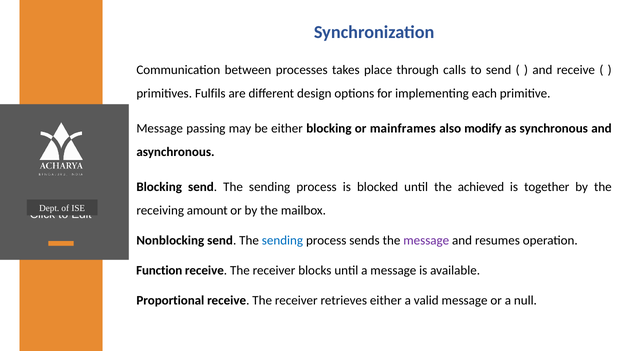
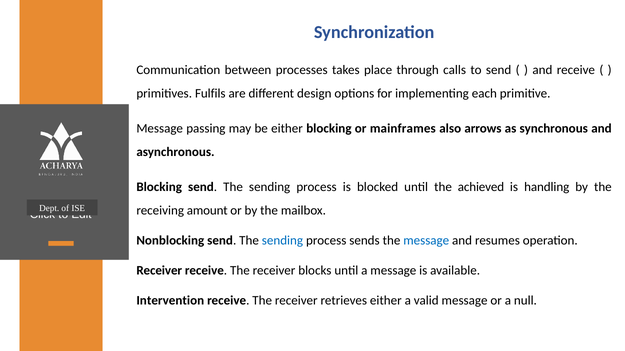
modify: modify -> arrows (483, 129)
together: together -> handling (547, 187)
message colour: purple -> blue (426, 241)
Function: Function -> Receiver (159, 271)
Proportional: Proportional -> Intervention (170, 301)
